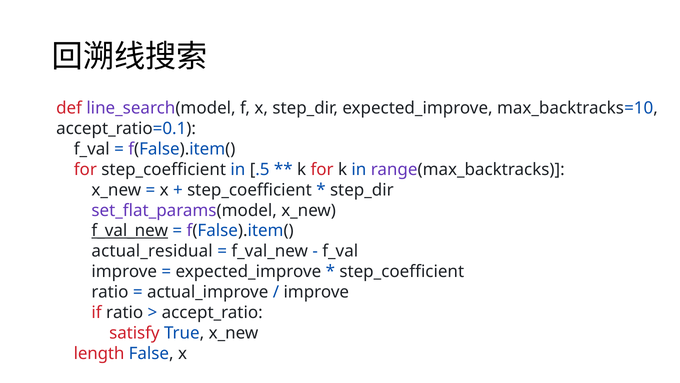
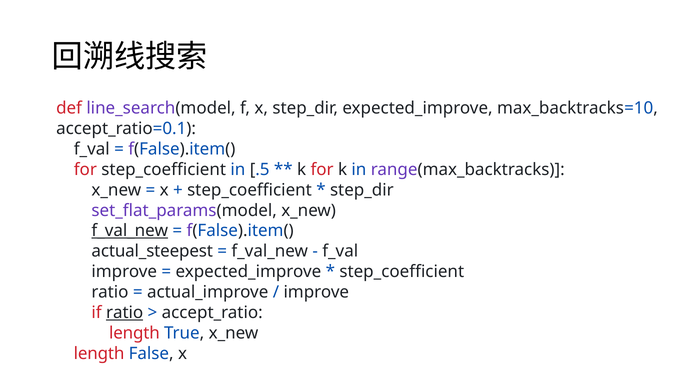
actual_residual: actual_residual -> actual_steepest (152, 251)
ratio underline: none -> present (125, 312)
satisfy: satisfy -> length (134, 333)
